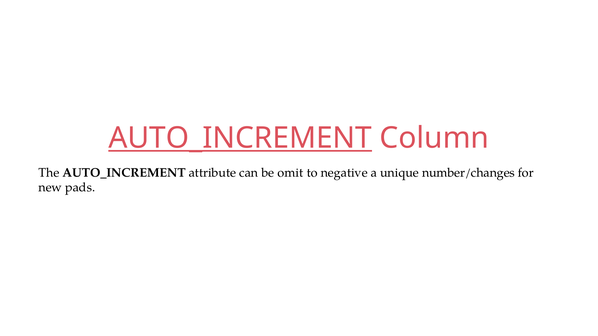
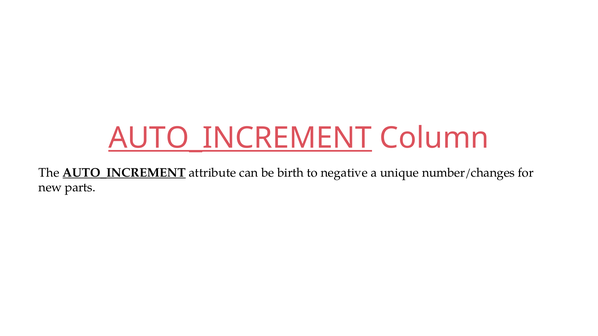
AUTO_INCREMENT underline: none -> present (124, 173)
omit: omit -> birth (291, 173)
pads: pads -> parts (80, 188)
